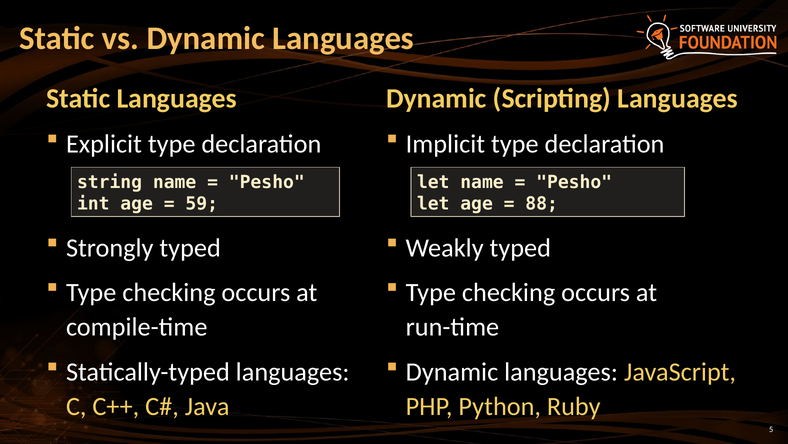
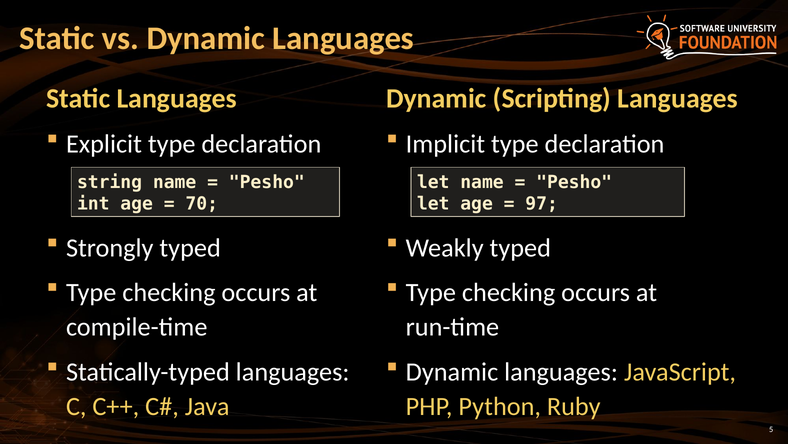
59: 59 -> 70 (202, 204)
88: 88 -> 97 (542, 204)
